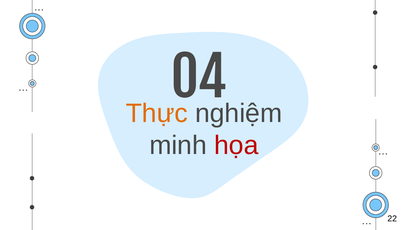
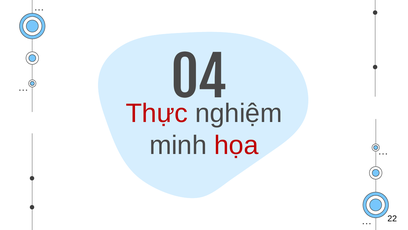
Thực colour: orange -> red (157, 113)
